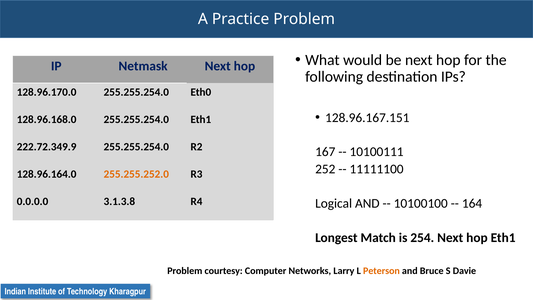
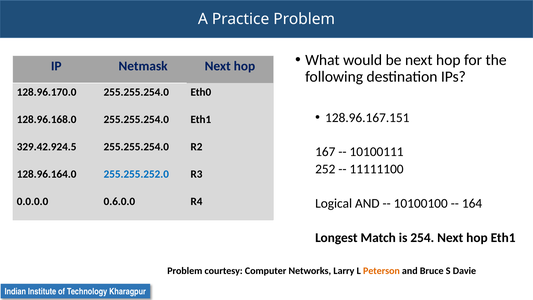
222.72.349.9: 222.72.349.9 -> 329.42.924.5 (47, 147)
255.255.252.0 colour: orange -> blue (136, 174)
3.1.3.8: 3.1.3.8 -> 0.6.0.0 (119, 201)
